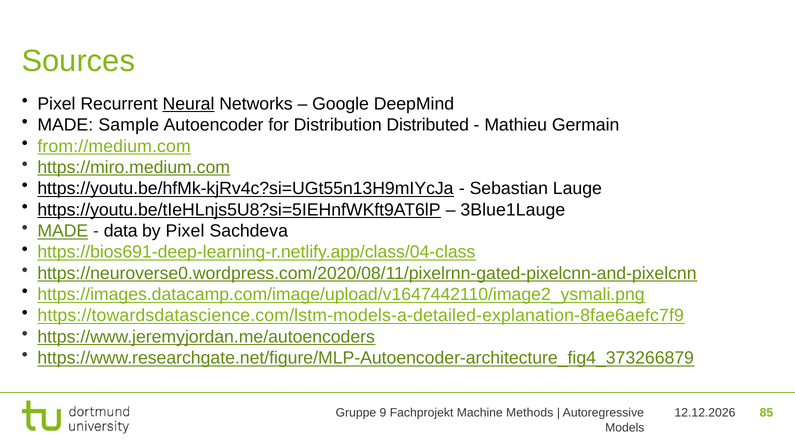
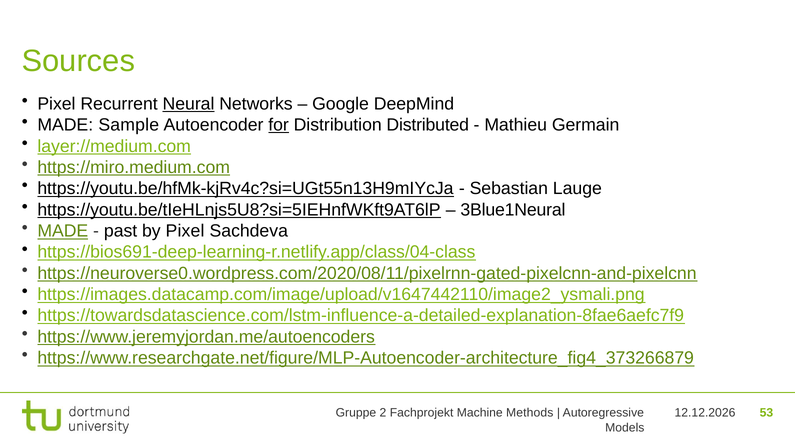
for underline: none -> present (279, 125)
from://medium.com: from://medium.com -> layer://medium.com (114, 146)
3Blue1Lauge: 3Blue1Lauge -> 3Blue1Neural (513, 210)
data: data -> past (121, 231)
https://towardsdatascience.com/lstm-models-a-detailed-explanation-8fae6aefc7f9: https://towardsdatascience.com/lstm-models-a-detailed-explanation-8fae6aefc7f9 -> https://towardsdatascience.com/lstm-influence-a-detailed-explanation-8fae6aefc7f9 (361, 316)
85: 85 -> 53 (766, 413)
9: 9 -> 2 (383, 413)
